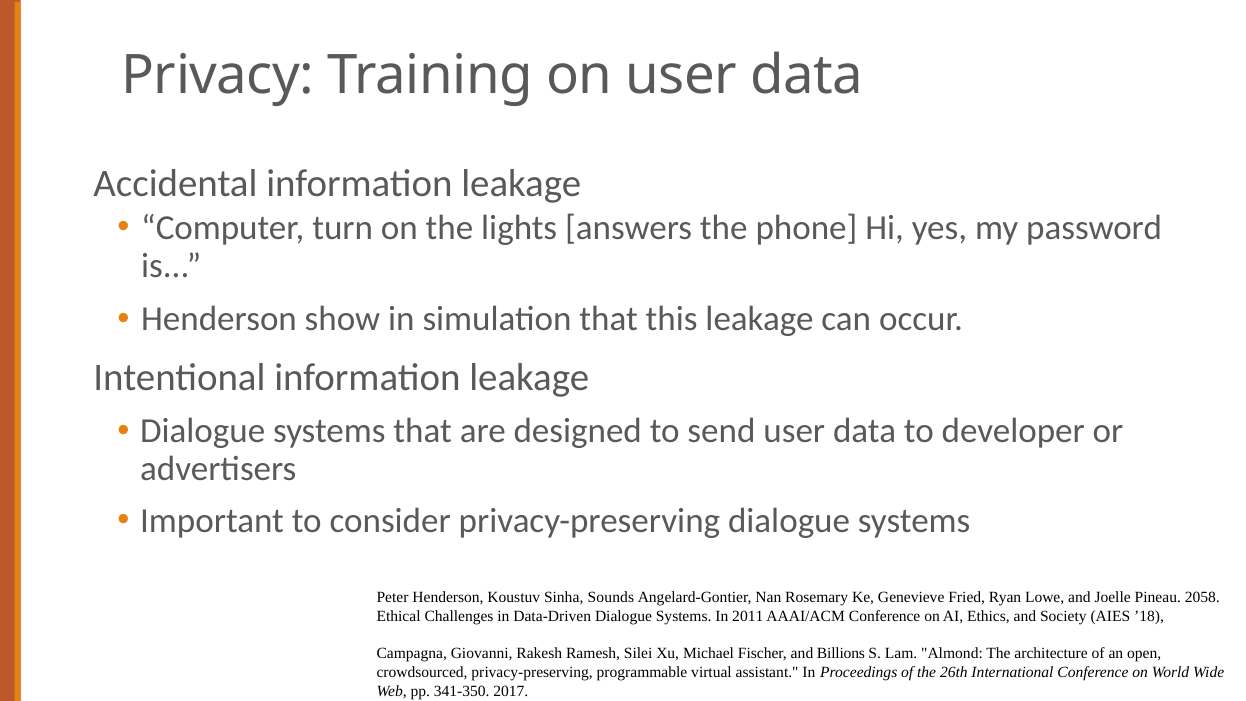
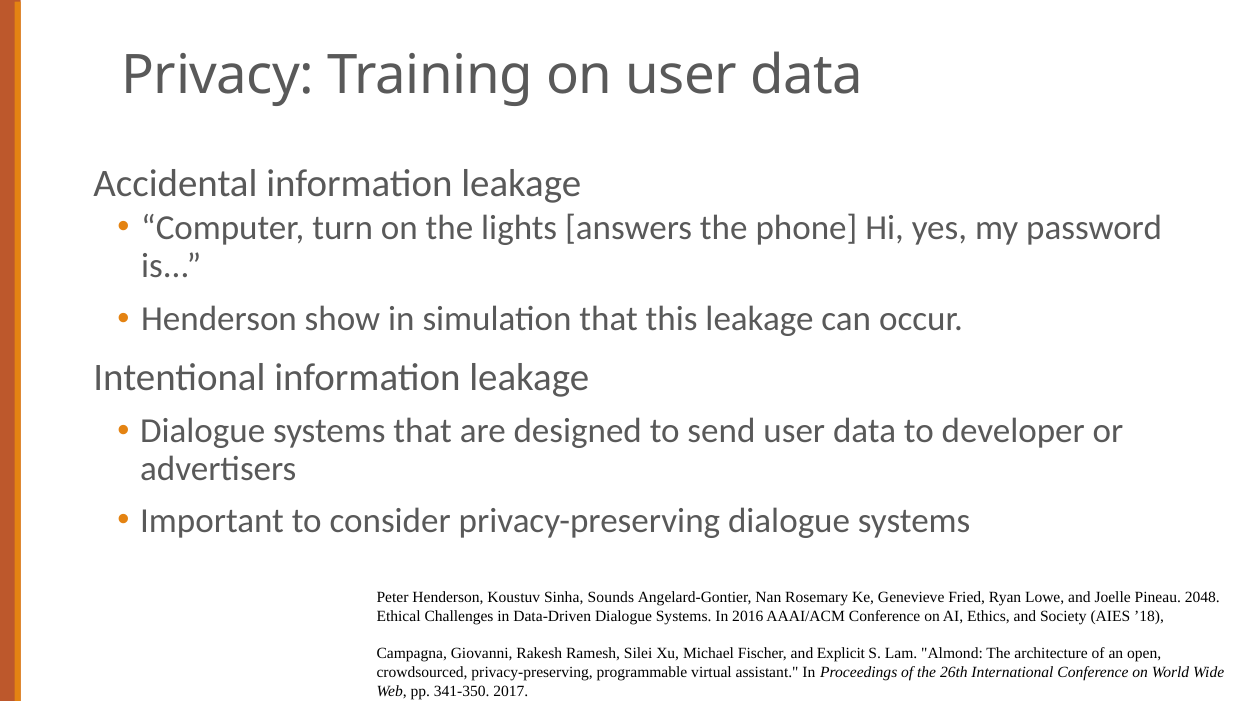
2058: 2058 -> 2048 (1202, 597)
2011: 2011 -> 2016 (748, 616)
Billions: Billions -> Explicit (841, 654)
